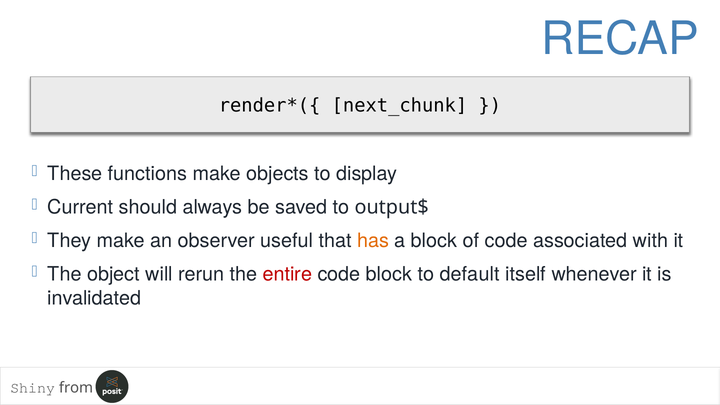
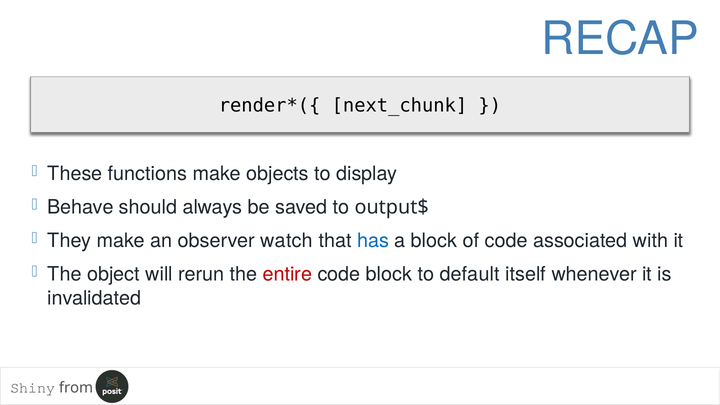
Current: Current -> Behave (80, 207)
useful: useful -> watch (287, 241)
has colour: orange -> blue (373, 241)
